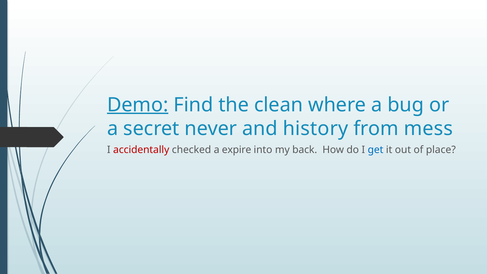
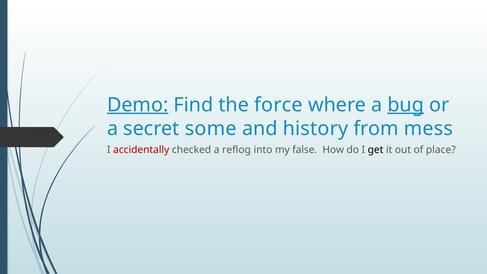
clean: clean -> force (278, 105)
bug underline: none -> present (406, 105)
never: never -> some (211, 129)
expire: expire -> reflog (237, 150)
back: back -> false (305, 150)
get colour: blue -> black (376, 150)
